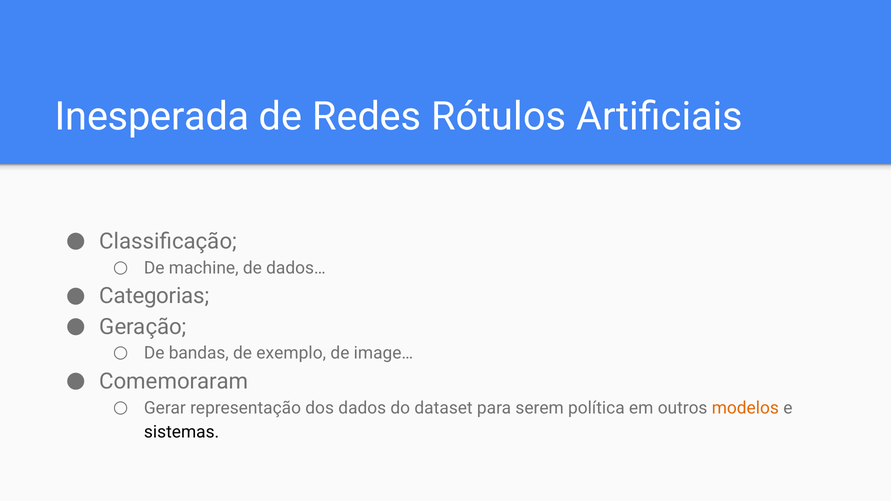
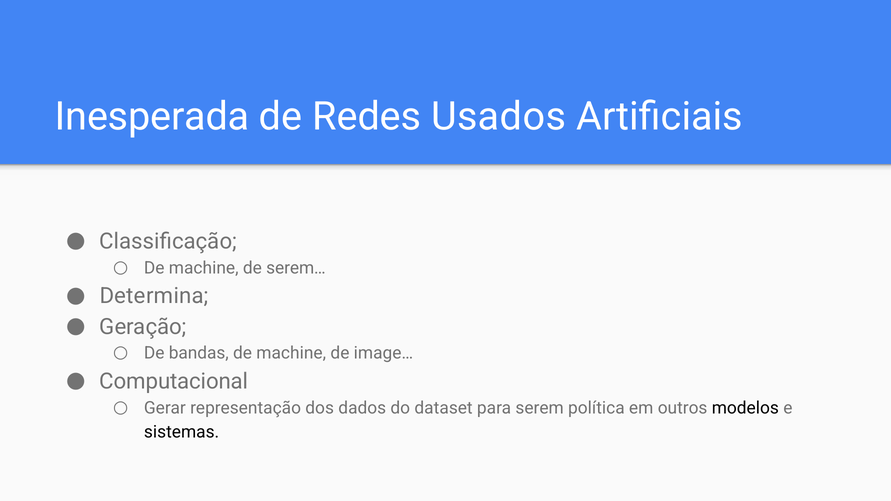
Rótulos: Rótulos -> Usados (499, 117)
dados…: dados… -> serem… (296, 268)
Categorias: Categorias -> Determina (154, 296)
exemplo: exemplo -> machine (291, 353)
Comemoraram: Comemoraram -> Computacional (174, 381)
modelos colour: orange -> black (745, 408)
